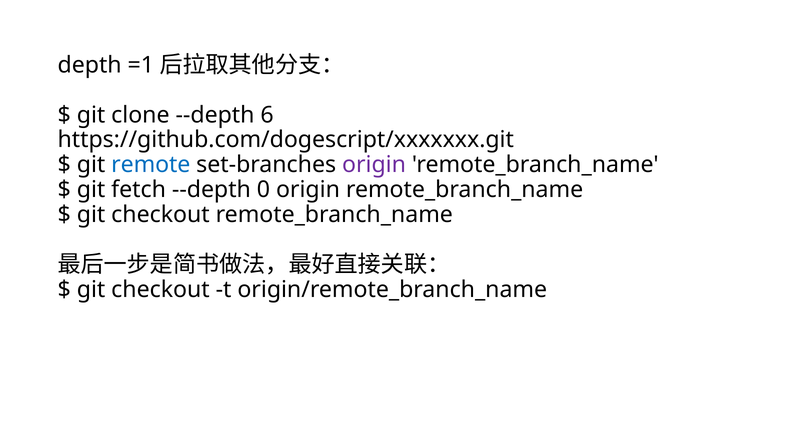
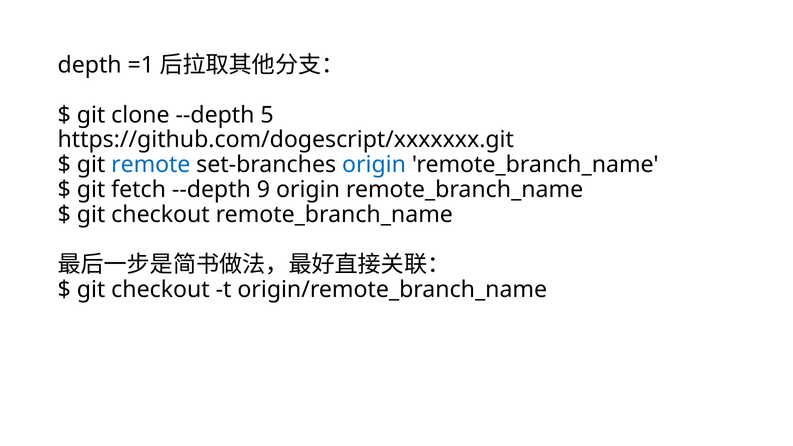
6: 6 -> 5 (267, 115)
origin colour: purple -> blue (374, 165)
0: 0 -> 9 (263, 190)
